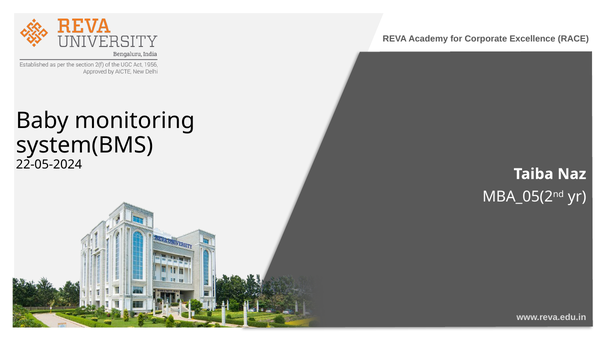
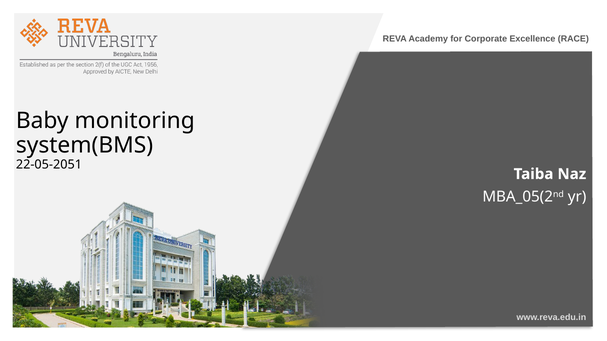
22-05-2024: 22-05-2024 -> 22-05-2051 (49, 165)
